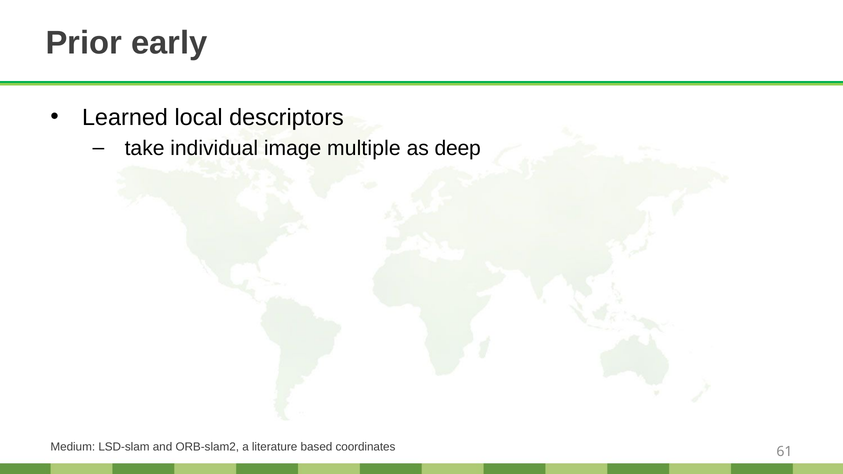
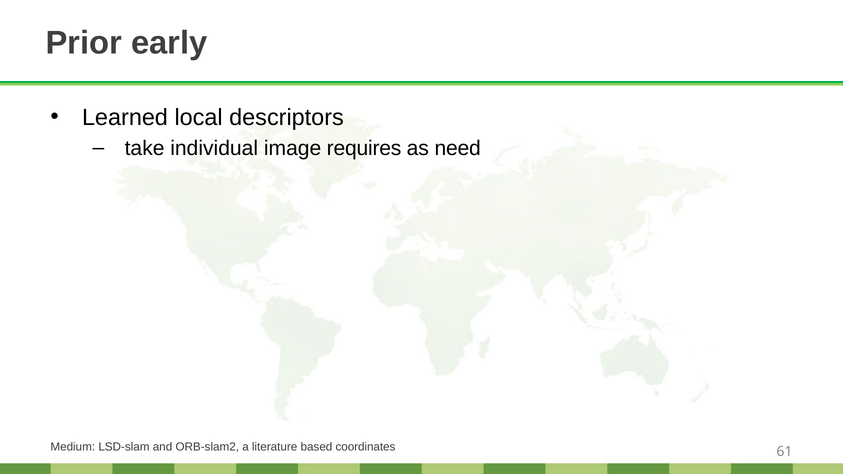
multiple: multiple -> requires (364, 148)
deep: deep -> need (458, 148)
